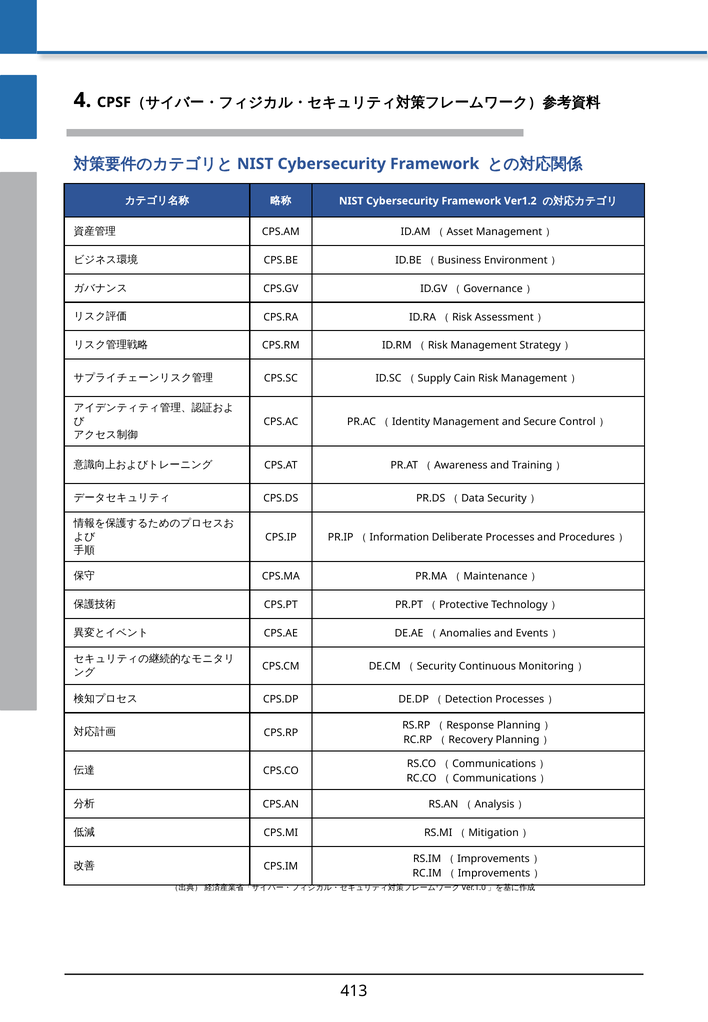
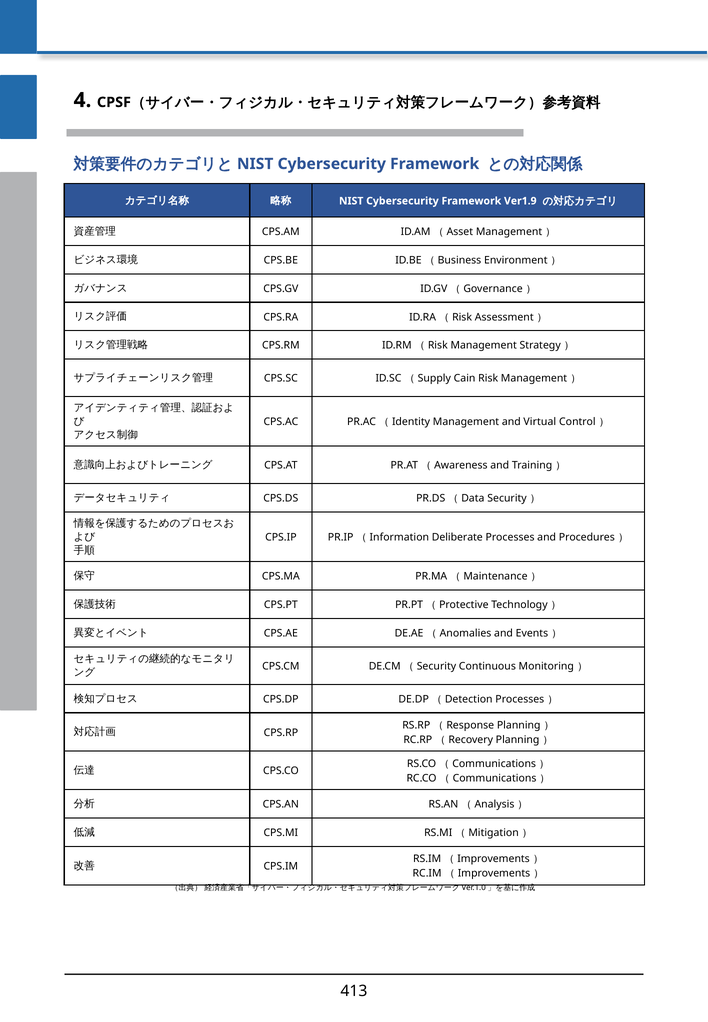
Ver1.2: Ver1.2 -> Ver1.9 (520, 201)
Secure: Secure -> Virtual (540, 422)
